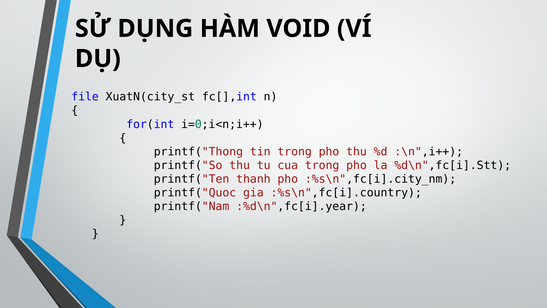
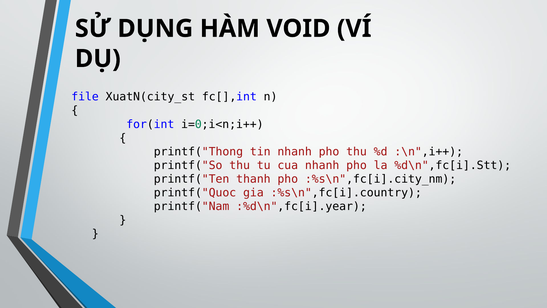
tin trong: trong -> nhanh (295, 151)
cua trong: trong -> nhanh (322, 165)
